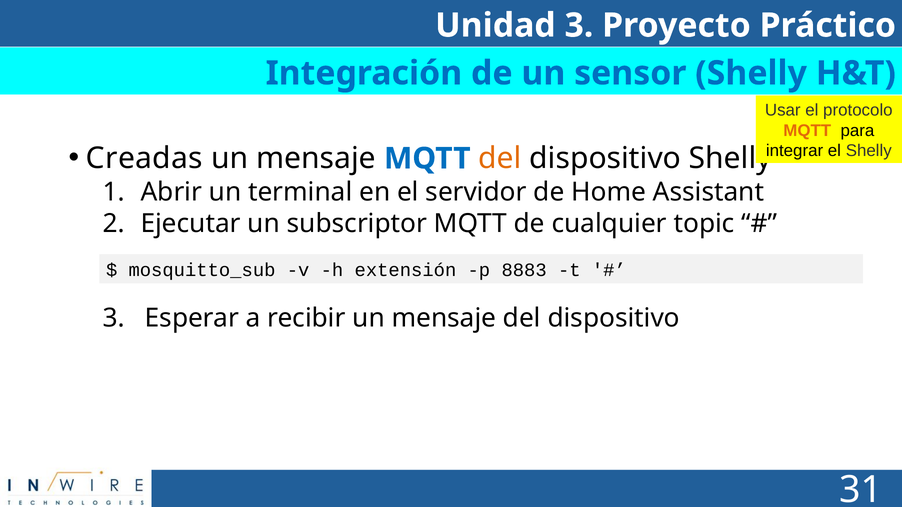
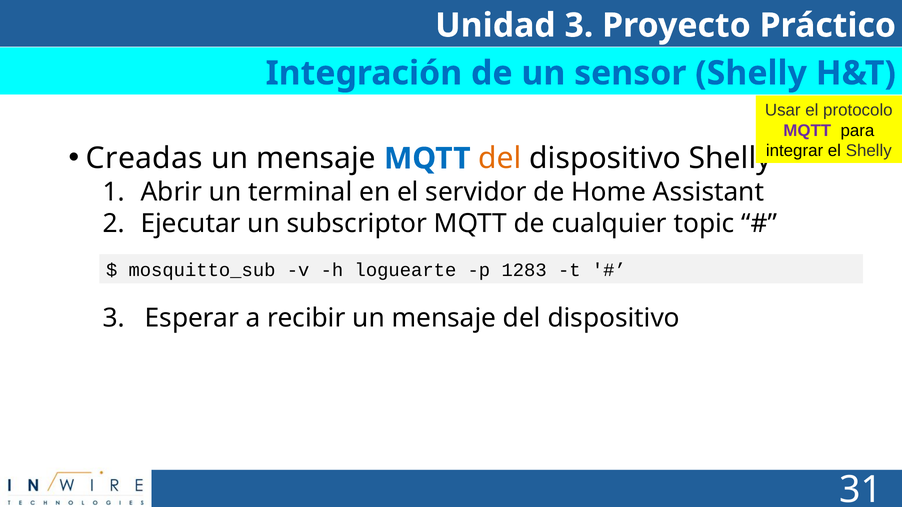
MQTT colour: orange -> purple (807, 131)
extensión: extensión -> loguearte (405, 270)
8883: 8883 -> 1283 (524, 270)
